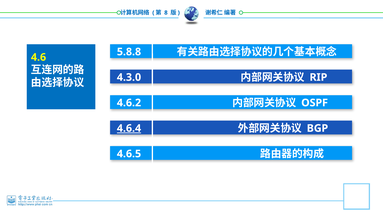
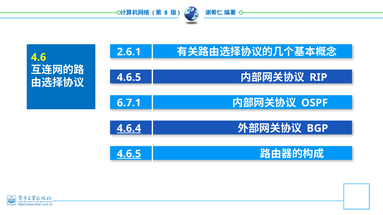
5.8.8: 5.8.8 -> 2.6.1 (129, 52)
4.3.0: 4.3.0 -> 4.6.5 (129, 77)
4.6.2: 4.6.2 -> 6.7.1 (129, 103)
4.6.5 underline: none -> present (129, 154)
